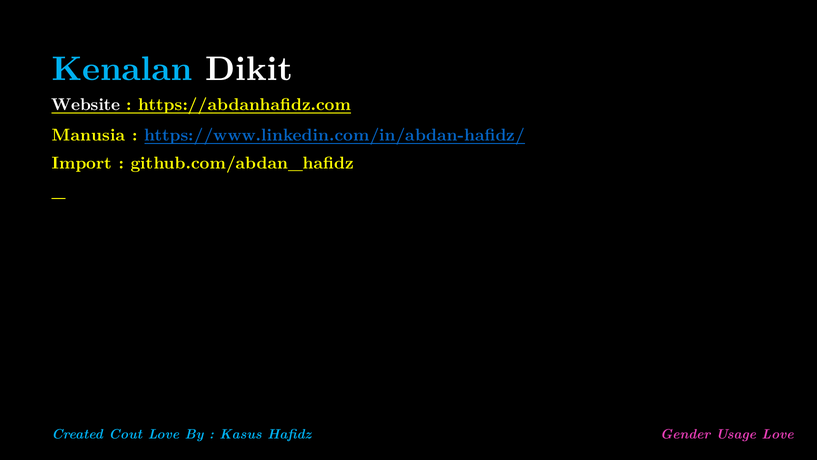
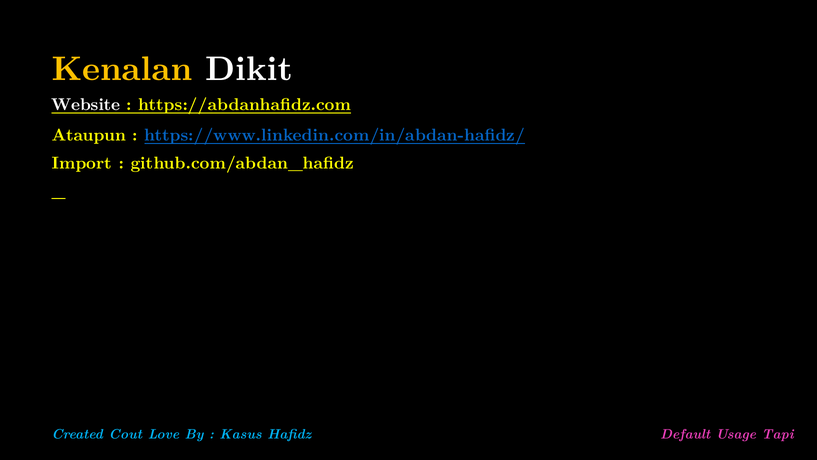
Kenalan colour: light blue -> yellow (122, 69)
Manusia: Manusia -> Ataupun (89, 135)
Gender: Gender -> Default (685, 434)
Usage Love: Love -> Tapi (778, 434)
